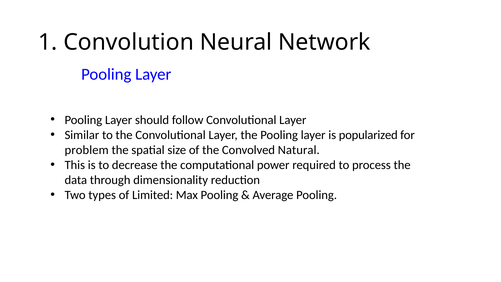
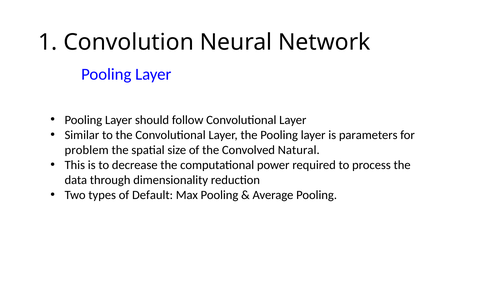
popularized: popularized -> parameters (368, 135)
Limited: Limited -> Default (153, 195)
